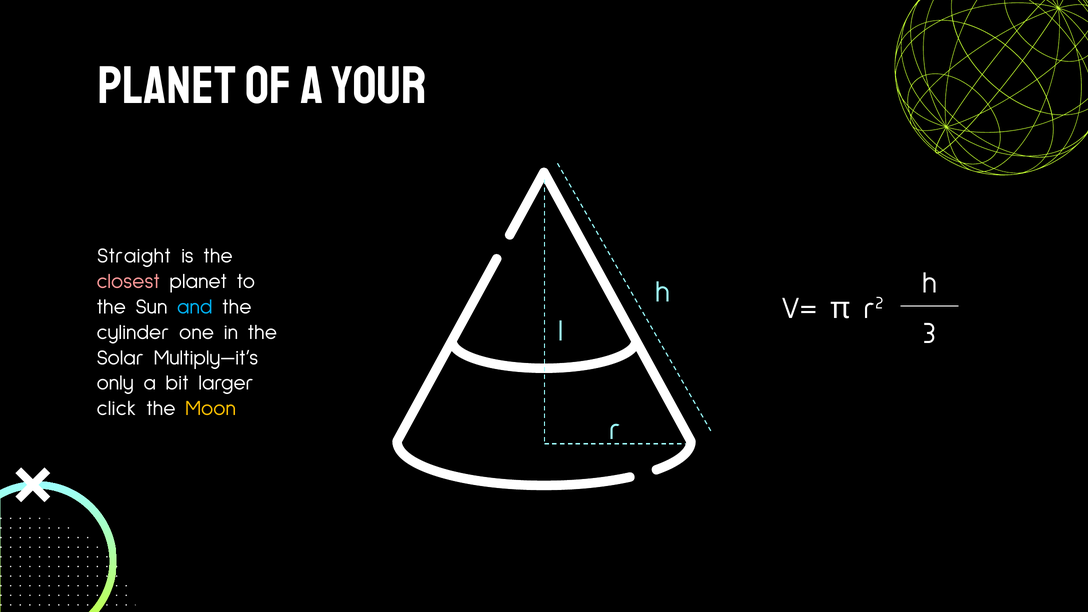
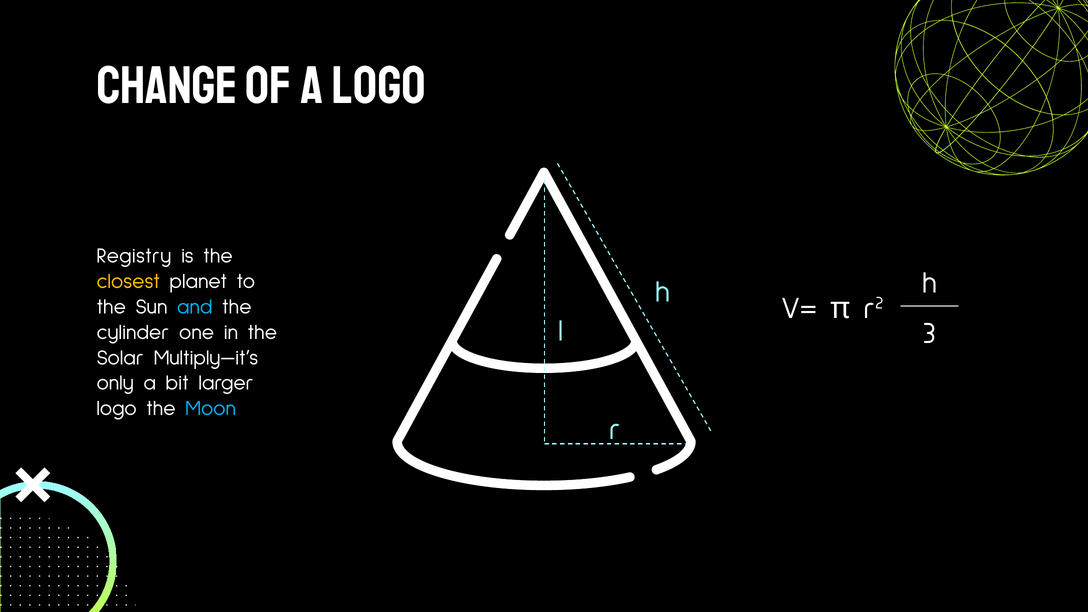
PLANET: PLANET -> CHANGE (167, 86)
A YOUR: YOUR -> LOGO (379, 86)
Straight: Straight -> Registry (134, 256)
closest colour: pink -> yellow (128, 281)
click: click -> logo (117, 408)
Moon colour: yellow -> light blue (211, 408)
